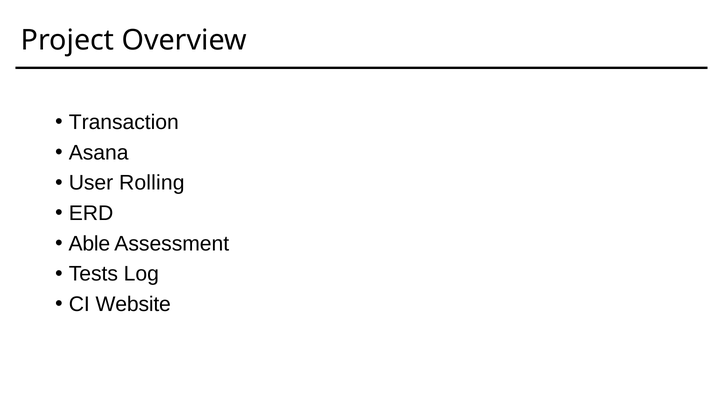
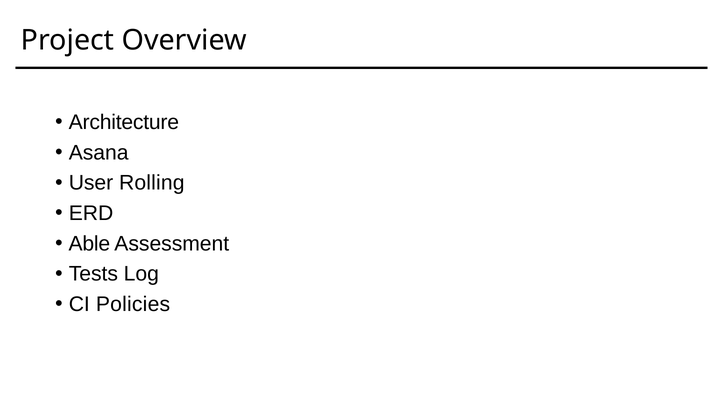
Transaction: Transaction -> Architecture (124, 122)
Website: Website -> Policies (133, 305)
